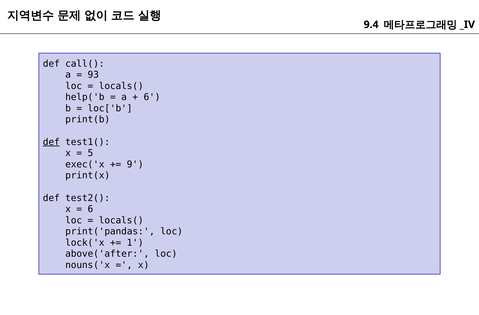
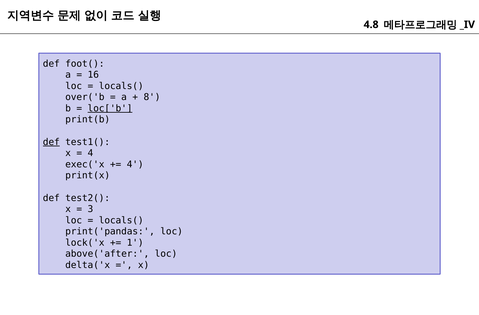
9.4: 9.4 -> 4.8 (371, 25)
call(: call( -> foot( (85, 64)
93: 93 -> 16 (93, 75)
help('b: help('b -> over('b (85, 97)
6: 6 -> 8 (152, 97)
loc['b underline: none -> present (110, 108)
5: 5 -> 4 (90, 153)
9: 9 -> 4 (135, 164)
6: 6 -> 3 (90, 209)
nouns('x: nouns('x -> delta('x (88, 265)
